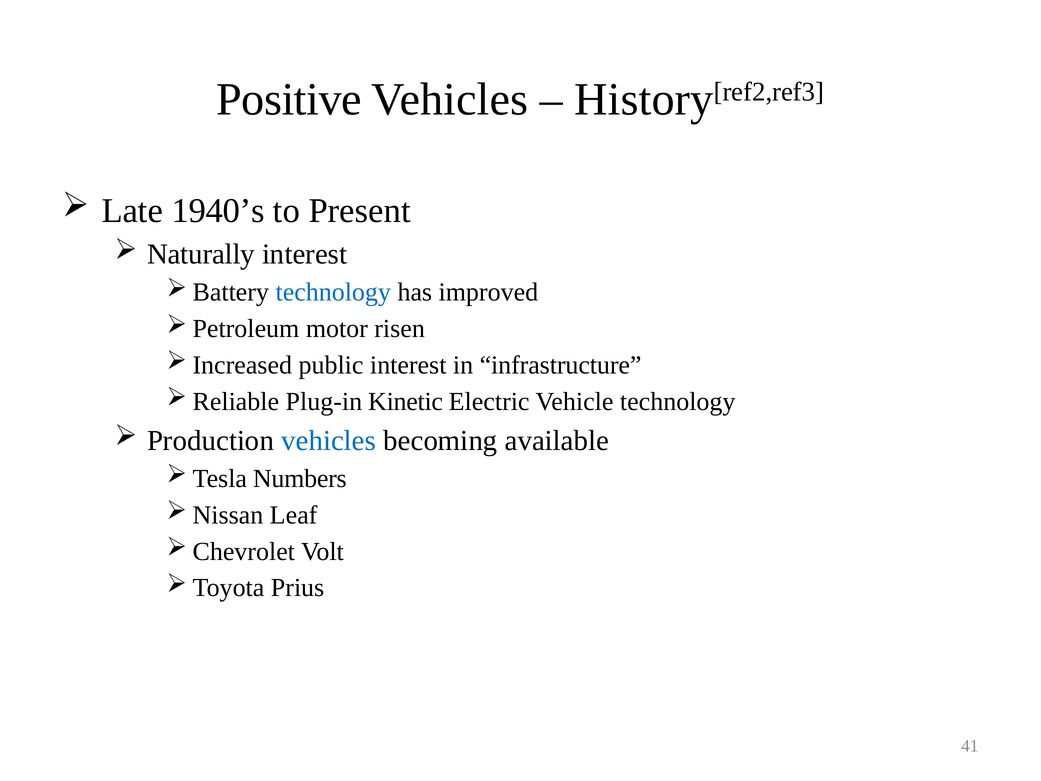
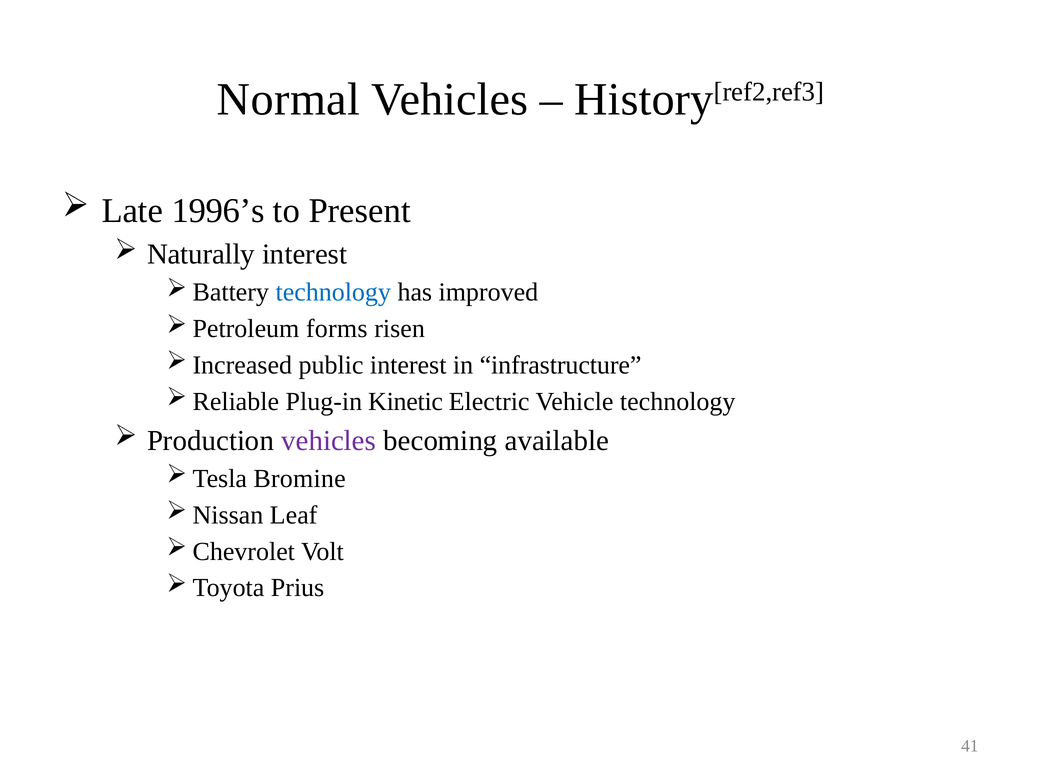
Positive: Positive -> Normal (289, 100)
1940’s: 1940’s -> 1996’s (218, 211)
motor: motor -> forms (337, 329)
vehicles colour: blue -> purple (329, 440)
Numbers: Numbers -> Bromine (300, 478)
